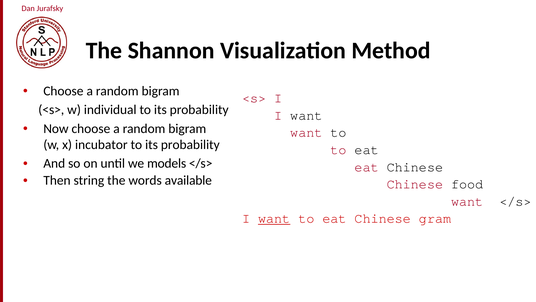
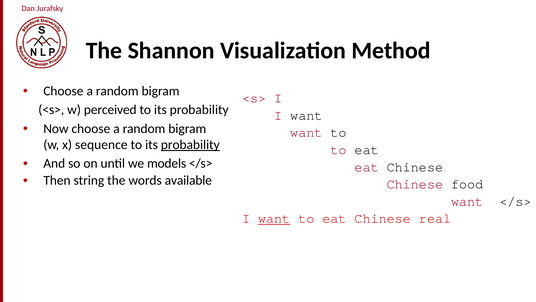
individual: individual -> perceived (110, 110)
incubator: incubator -> sequence (101, 145)
probability underline: none -> present (190, 145)
gram: gram -> real (435, 218)
